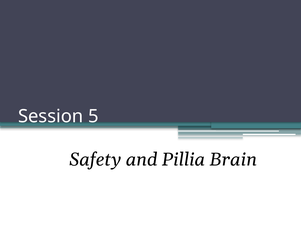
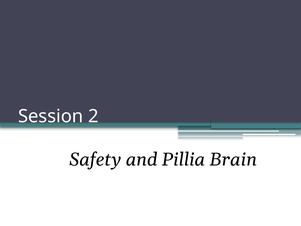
5: 5 -> 2 (93, 116)
